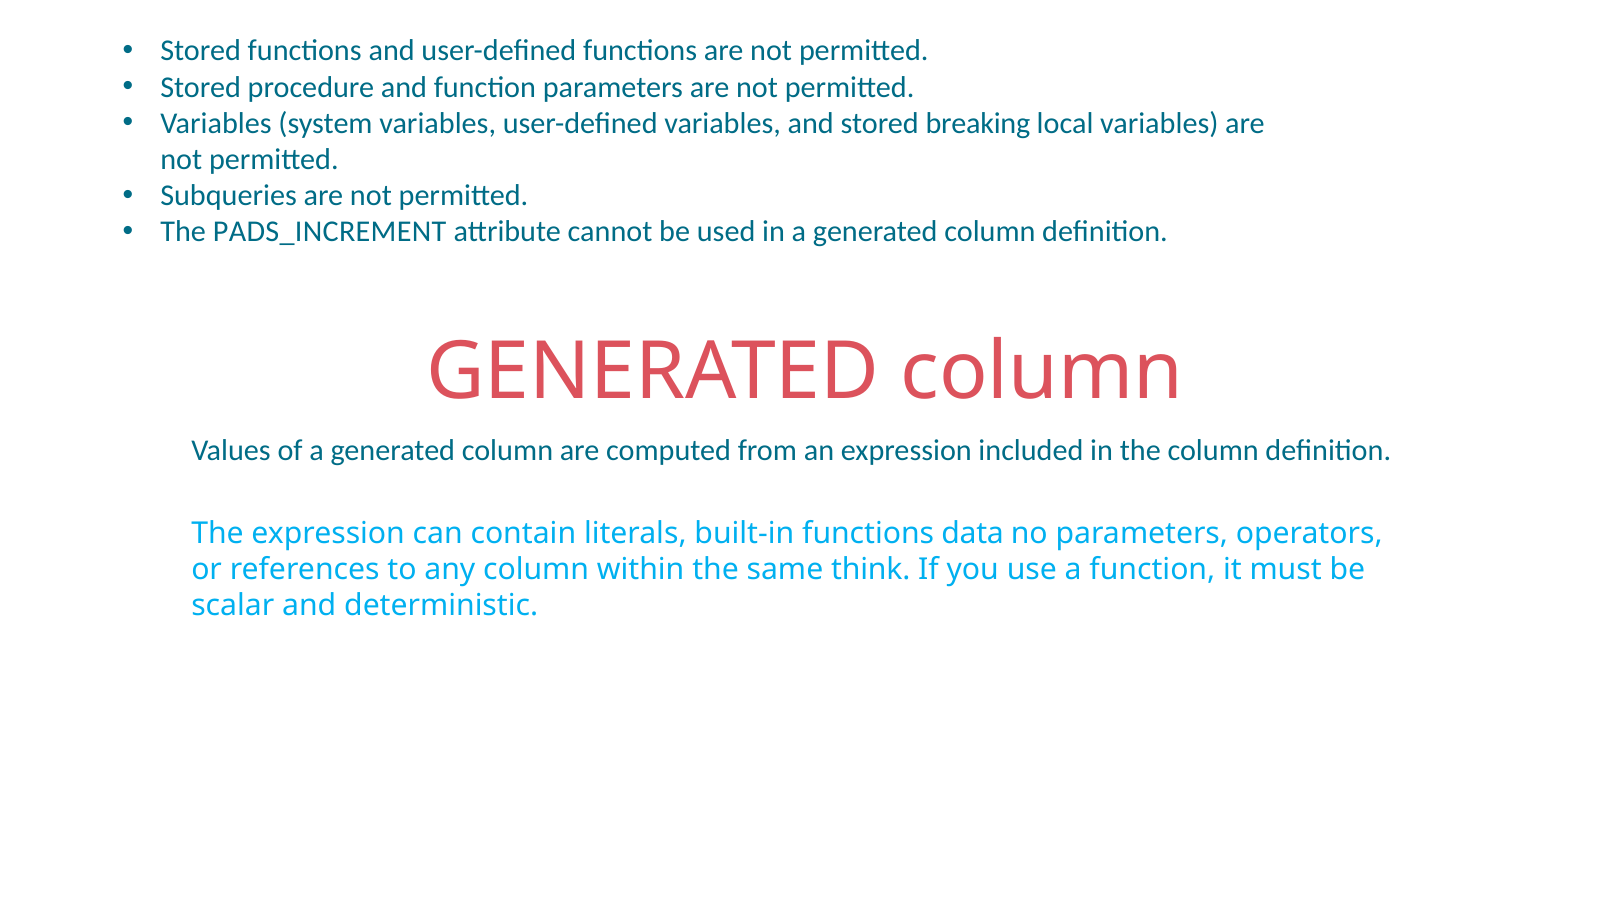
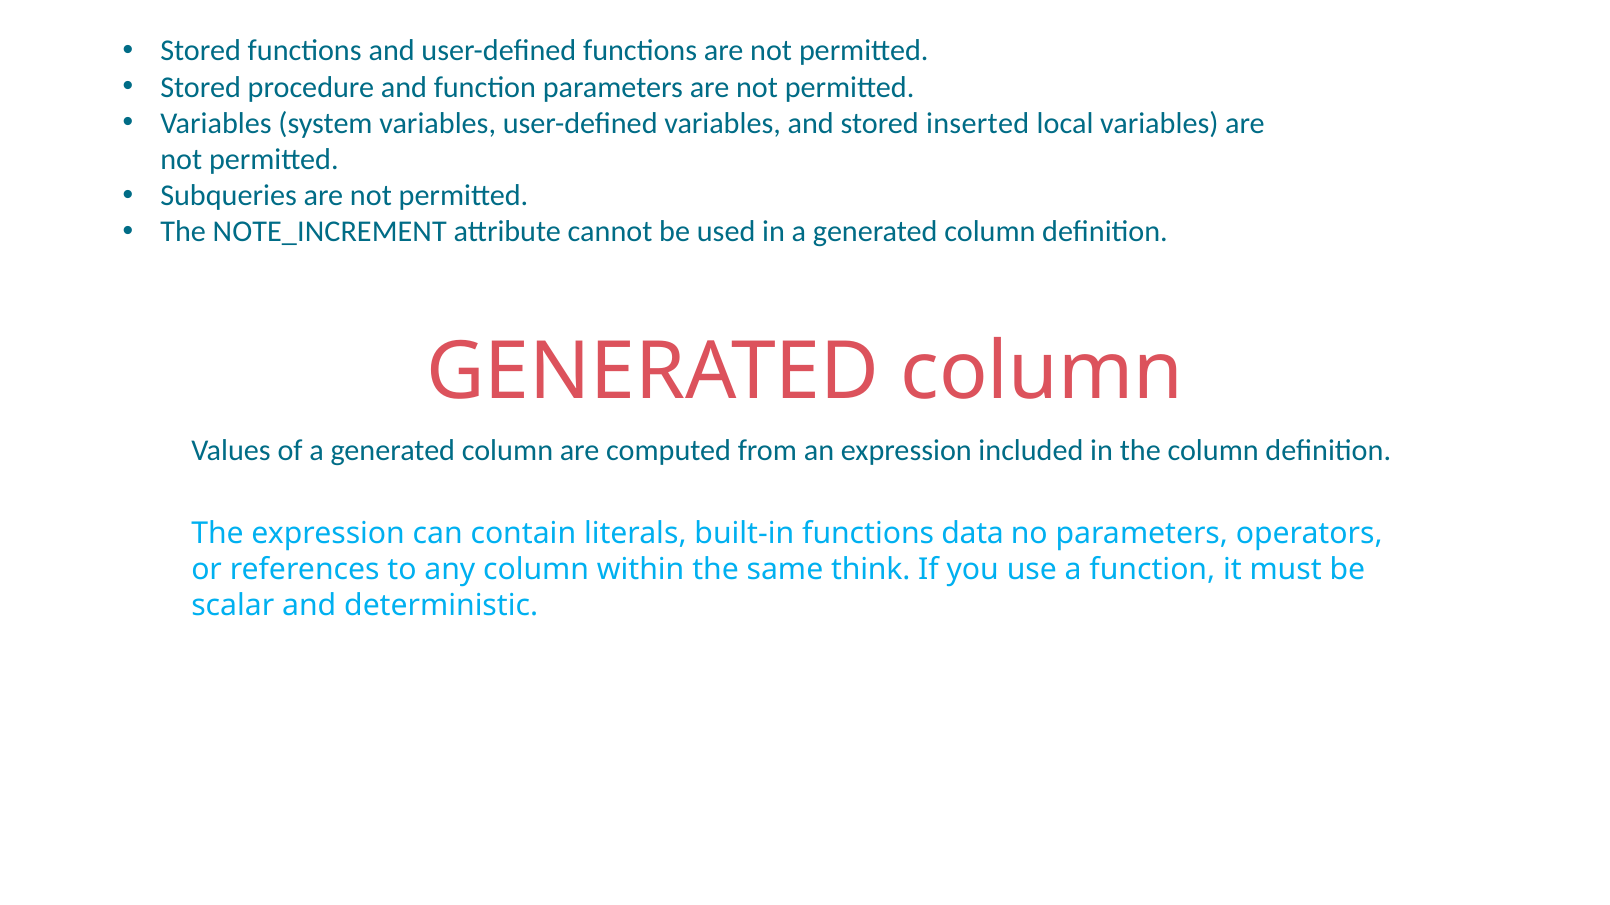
breaking: breaking -> inserted (978, 123)
PADS_INCREMENT: PADS_INCREMENT -> NOTE_INCREMENT (330, 232)
